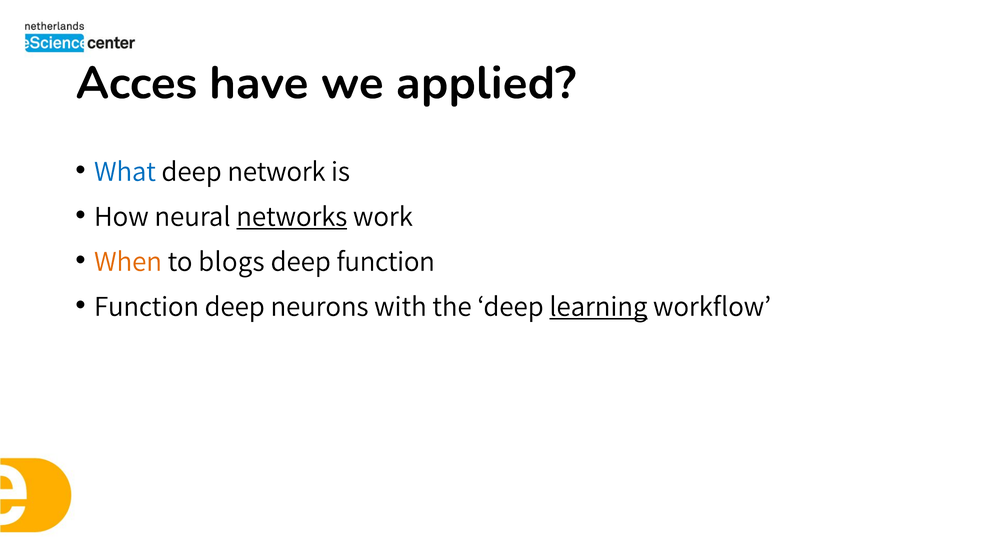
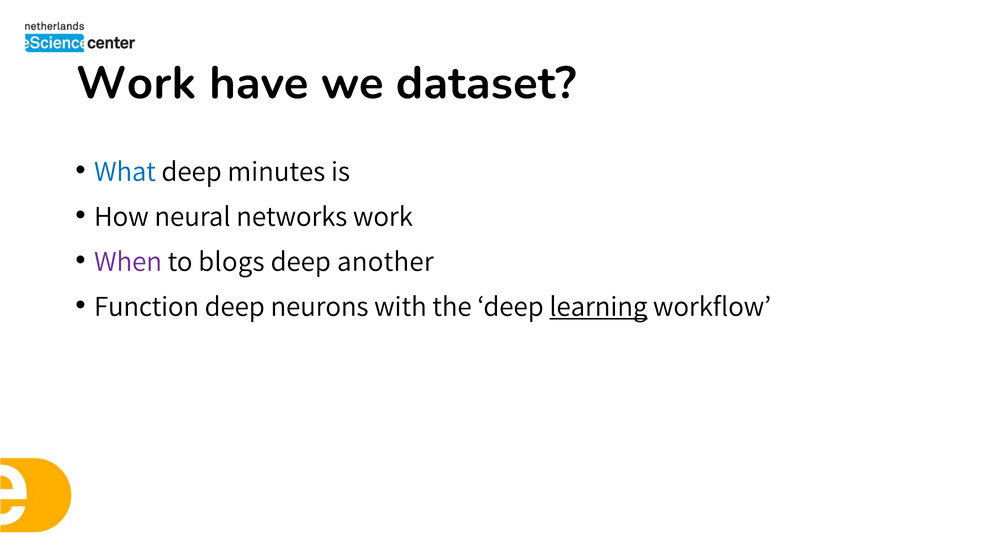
Acces: Acces -> Work (136, 83)
applied: applied -> dataset (486, 83)
network: network -> minutes (276, 171)
networks underline: present -> none (292, 216)
When colour: orange -> purple (128, 261)
deep function: function -> another (385, 261)
